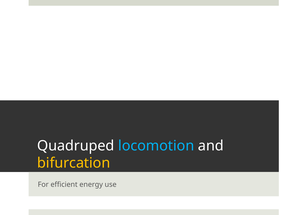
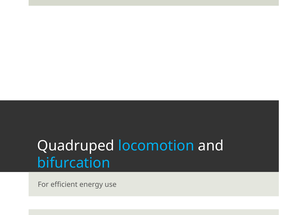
bifurcation colour: yellow -> light blue (74, 163)
